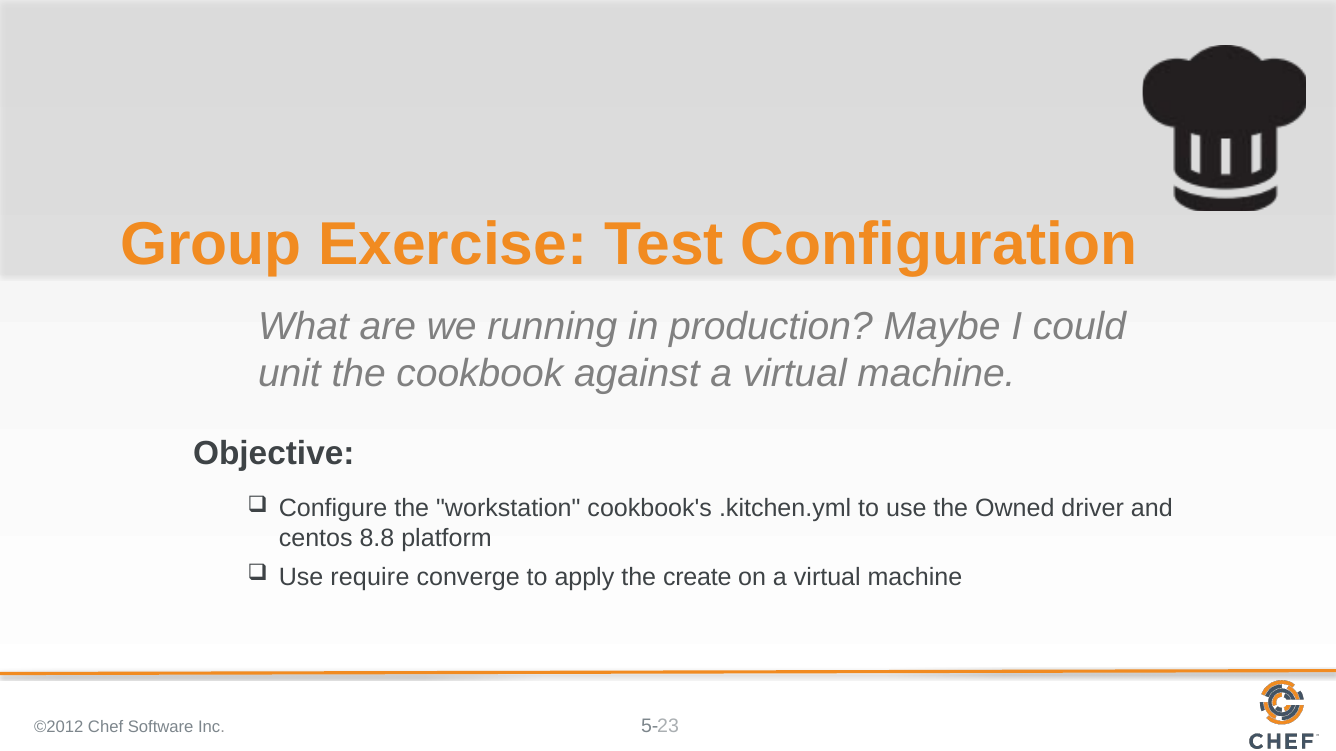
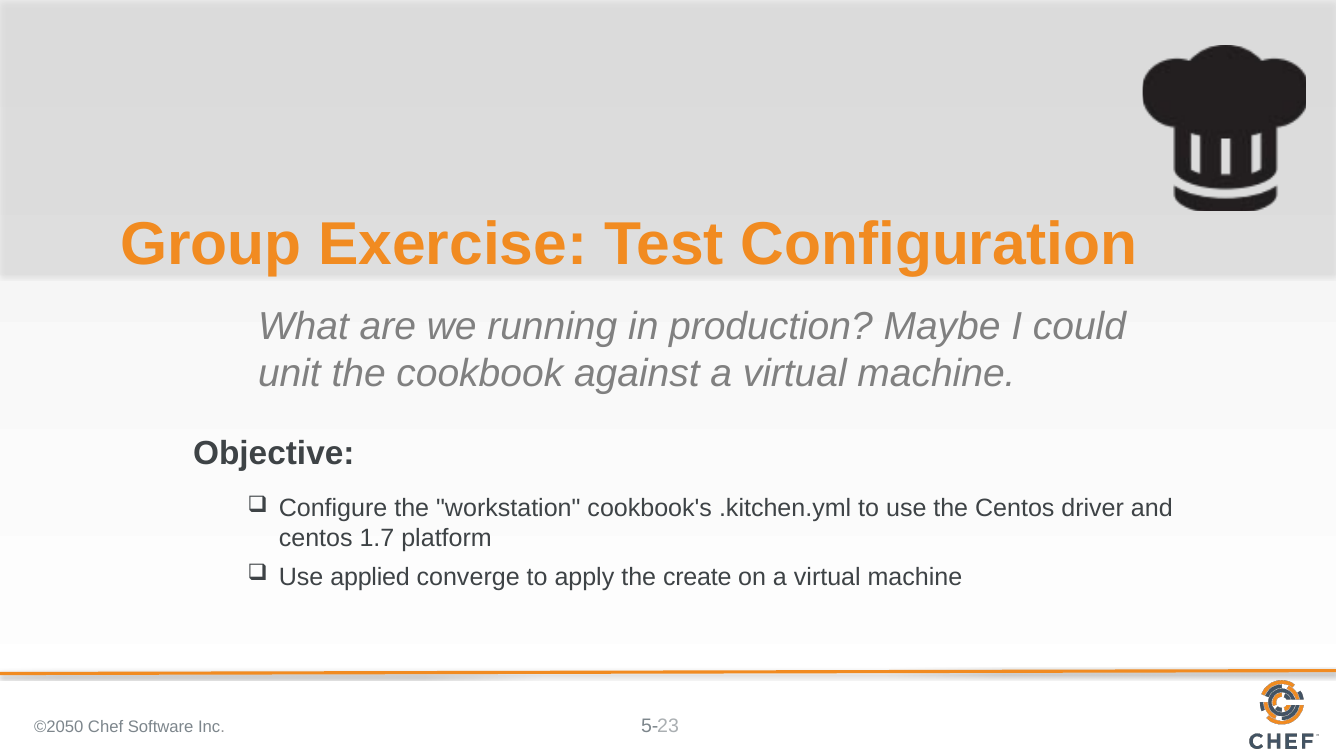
the Owned: Owned -> Centos (1015, 509)
8.8: 8.8 -> 1.7 (377, 539)
require: require -> applied (370, 577)
©2012: ©2012 -> ©2050 (59, 727)
